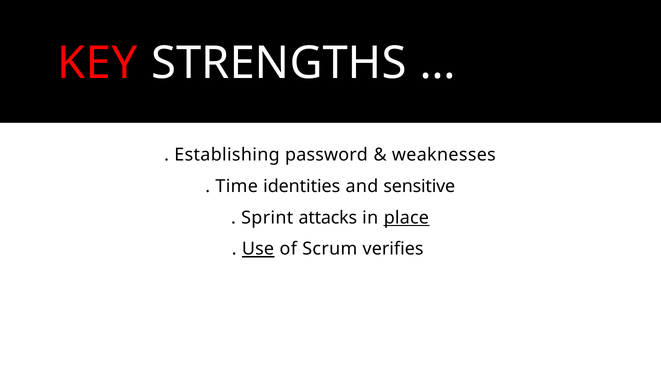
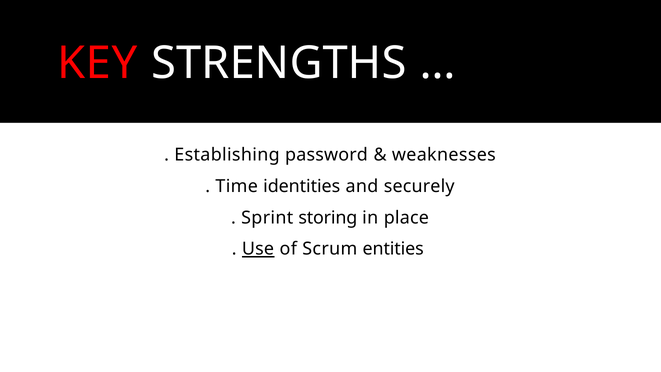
sensitive: sensitive -> securely (419, 186)
attacks: attacks -> storing (328, 218)
place underline: present -> none (406, 218)
verifies: verifies -> entities (393, 249)
